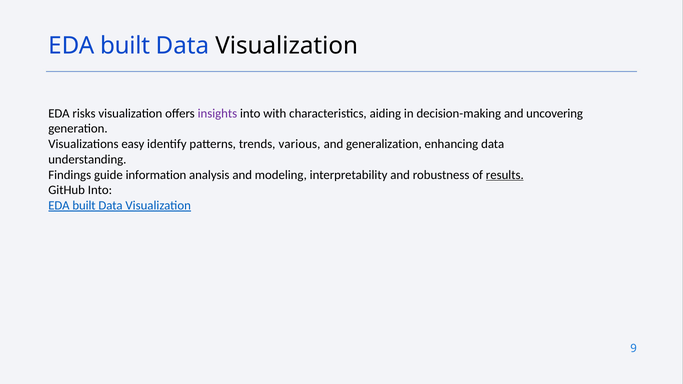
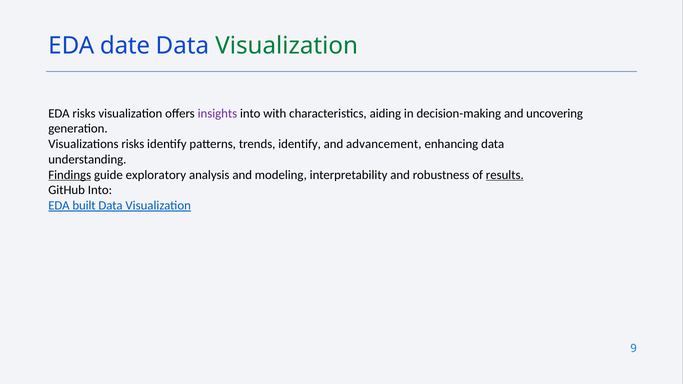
built: built -> date (125, 46)
Visualization colour: black -> green (287, 46)
Visualizations easy: easy -> risks (133, 144)
trends various: various -> identify (300, 144)
generalization: generalization -> advancement (384, 144)
Findings underline: none -> present (70, 175)
information: information -> exploratory (156, 175)
